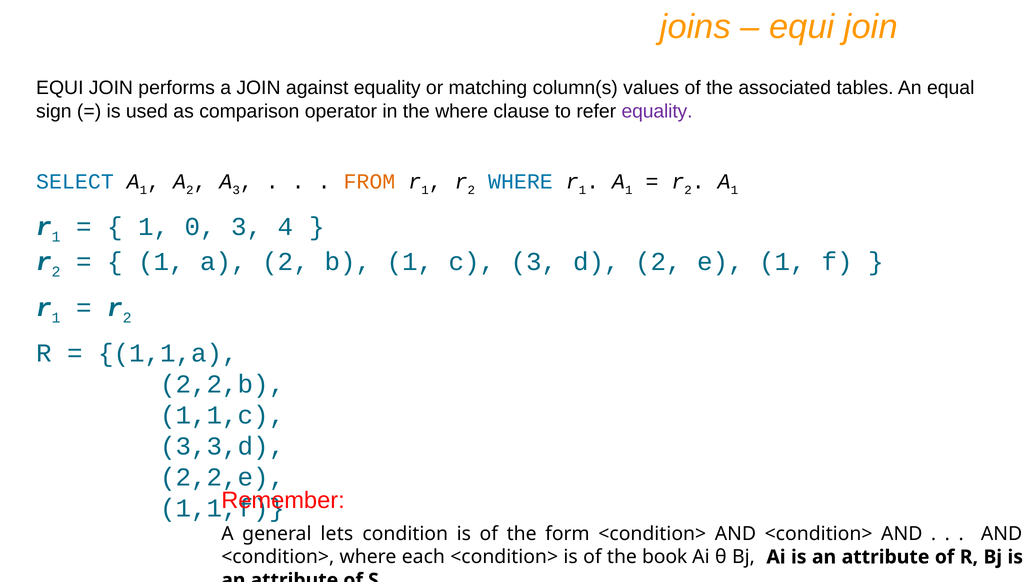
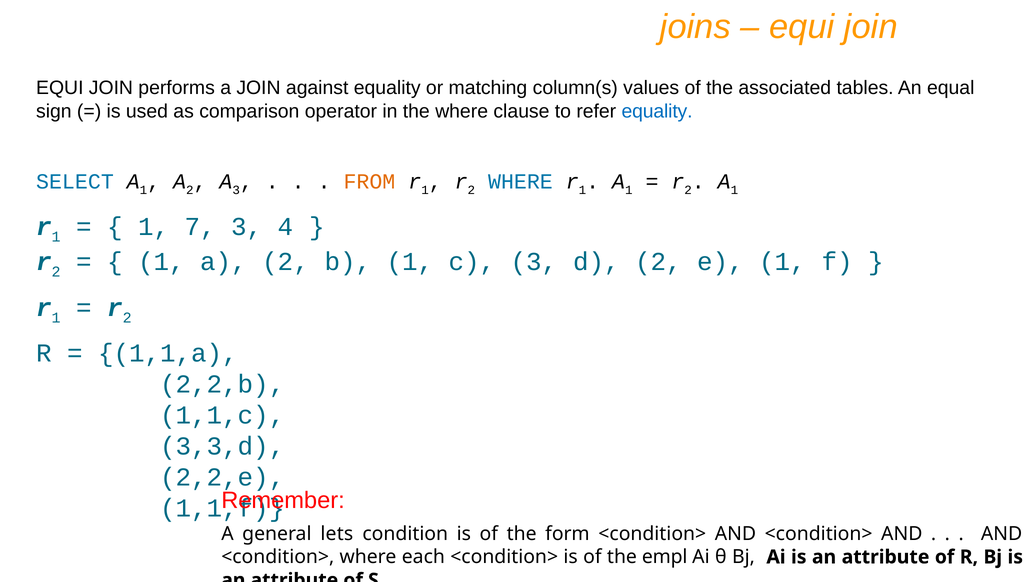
equality colour: purple -> blue (657, 111)
0: 0 -> 7 (200, 227)
book: book -> empl (665, 557)
